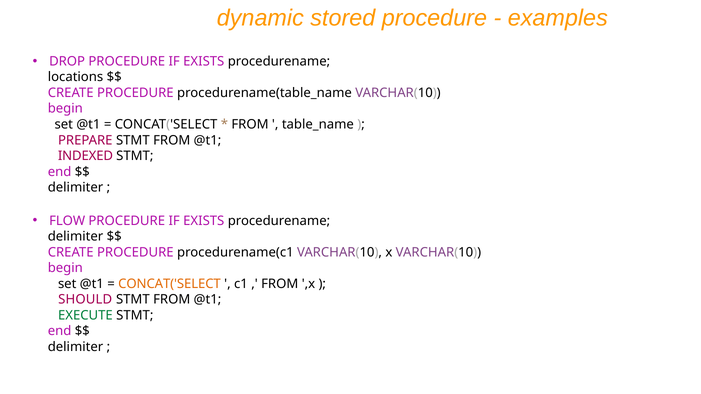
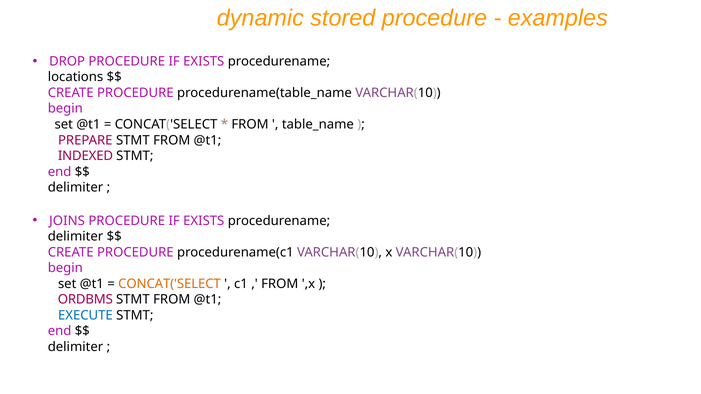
FLOW: FLOW -> JOINS (67, 221)
SHOULD: SHOULD -> ORDBMS (85, 300)
EXECUTE colour: green -> blue (85, 316)
